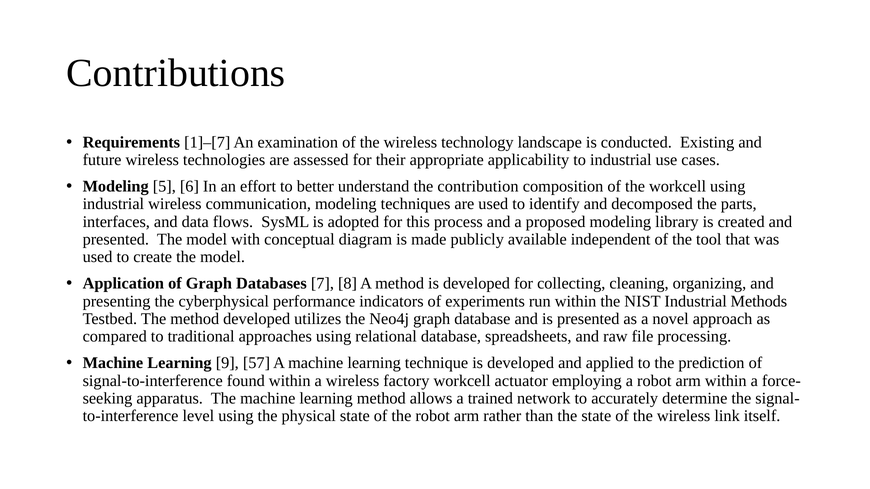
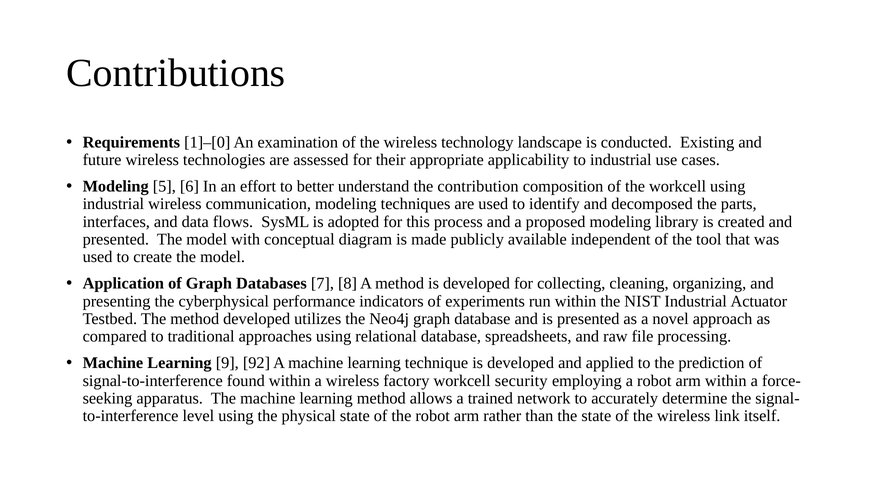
1]–[7: 1]–[7 -> 1]–[0 (207, 142)
Methods: Methods -> Actuator (759, 301)
57: 57 -> 92 (256, 363)
actuator: actuator -> security (521, 381)
